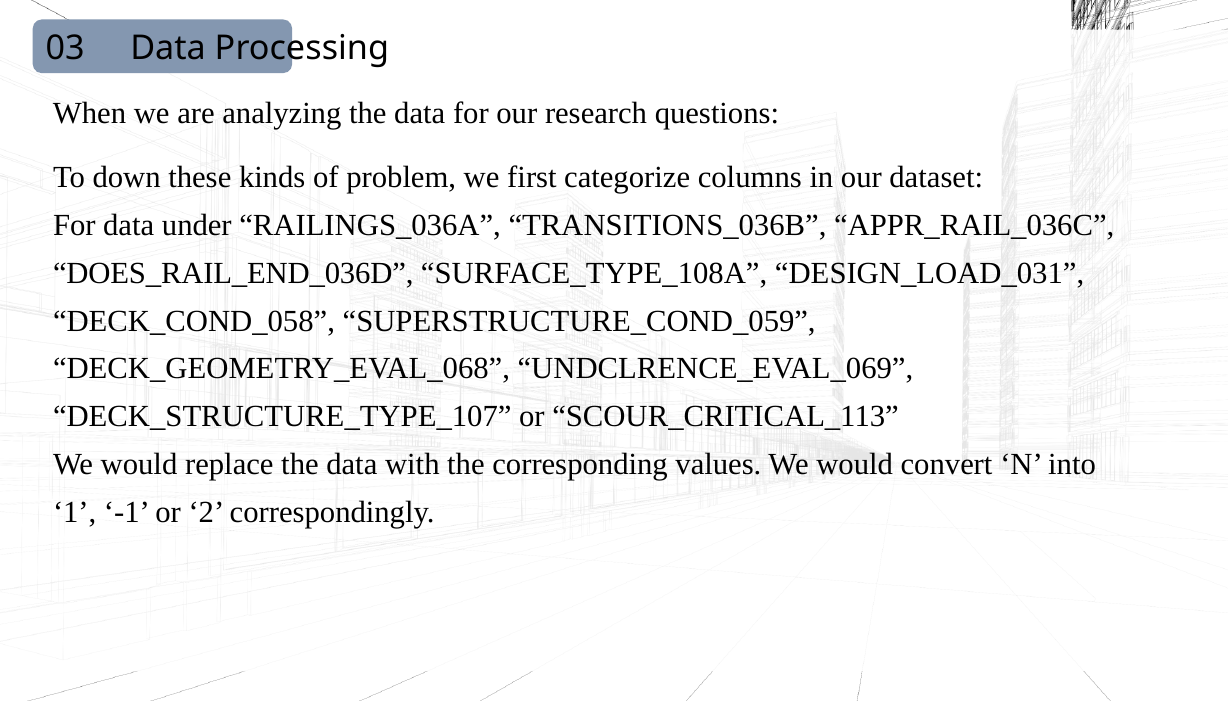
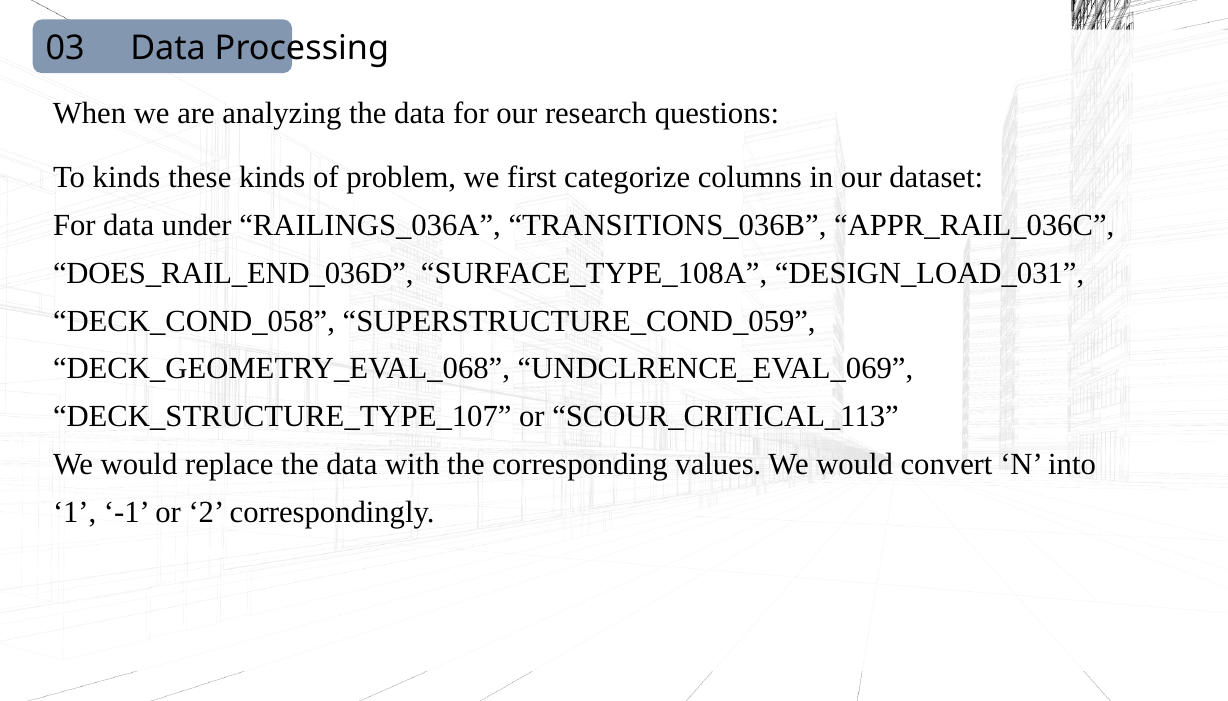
To down: down -> kinds (126, 177)
